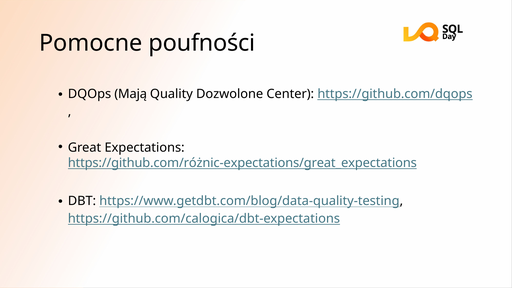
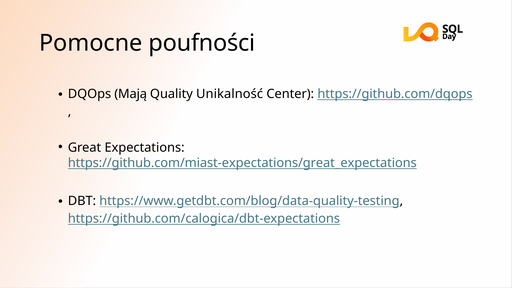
Dozwolone: Dozwolone -> Unikalność (230, 94)
https://github.com/różnic-expectations/great_expectations: https://github.com/różnic-expectations/great_expectations -> https://github.com/miast-expectations/great_expectations (242, 163)
